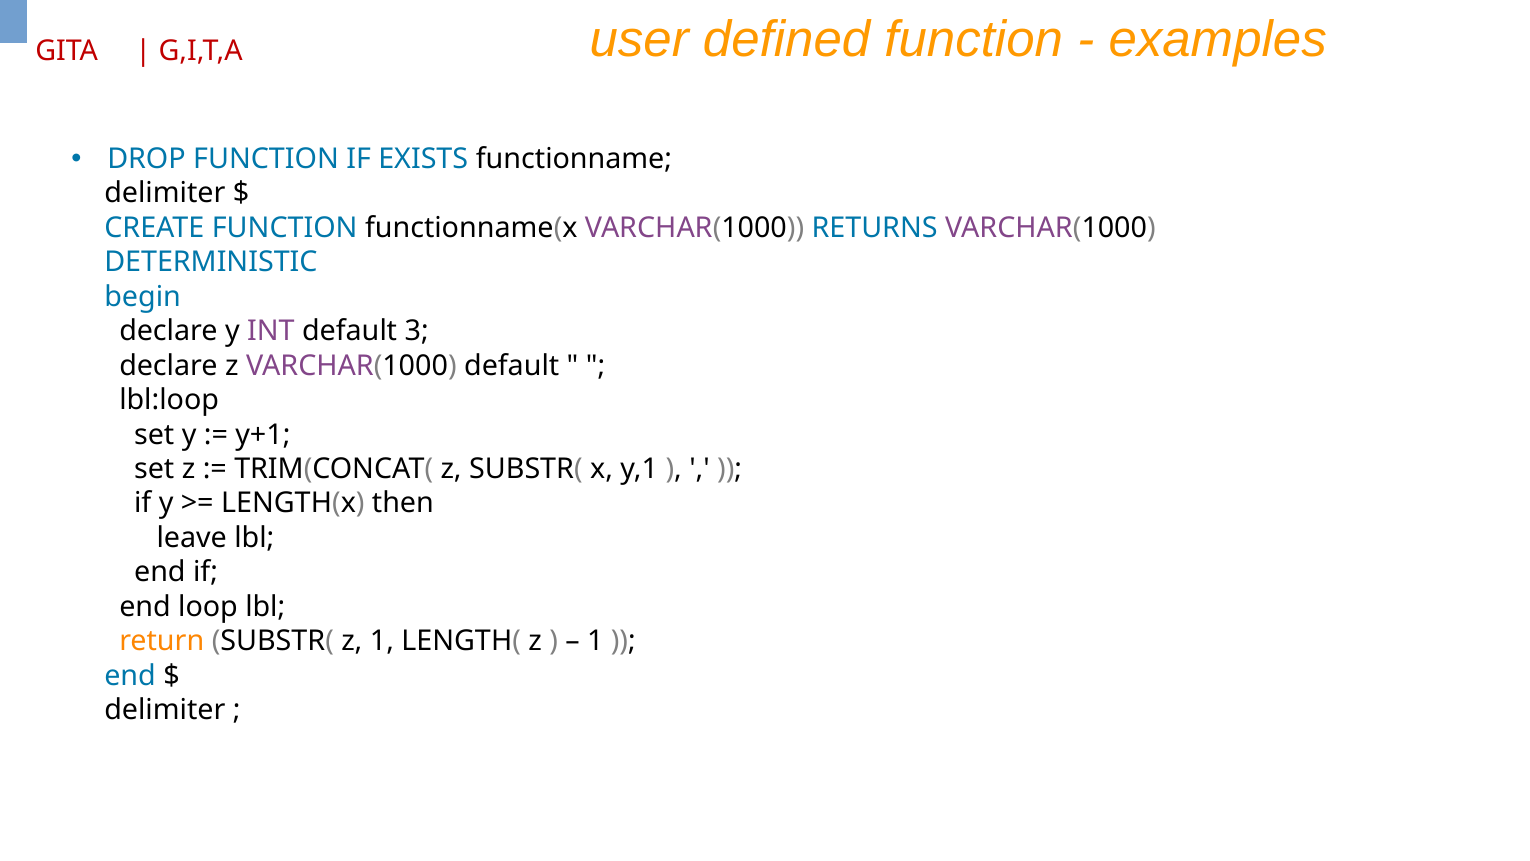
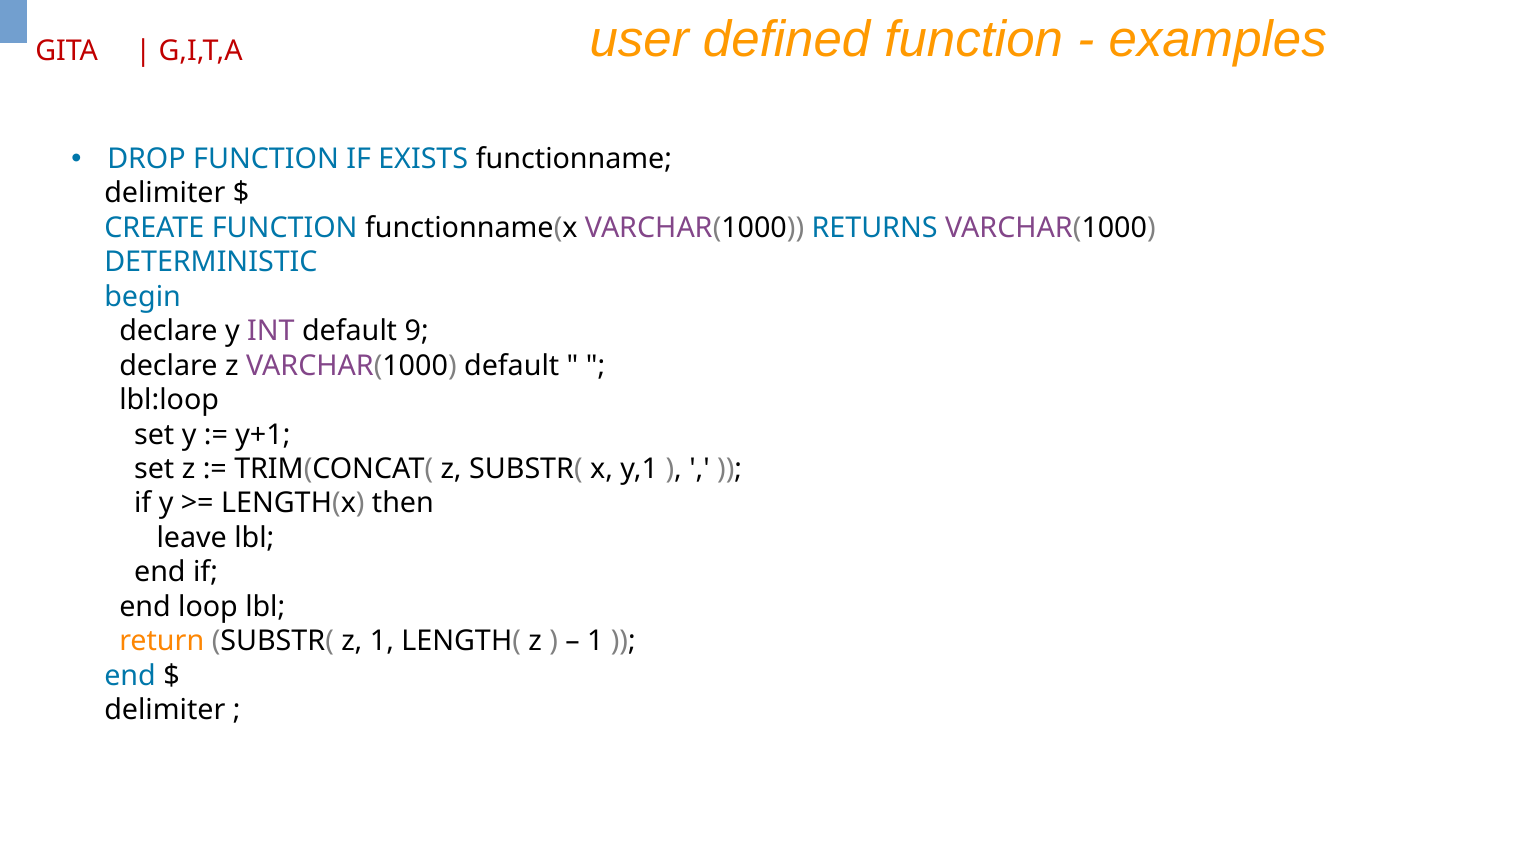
3: 3 -> 9 (417, 331)
